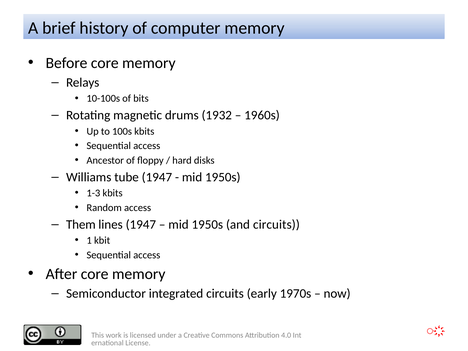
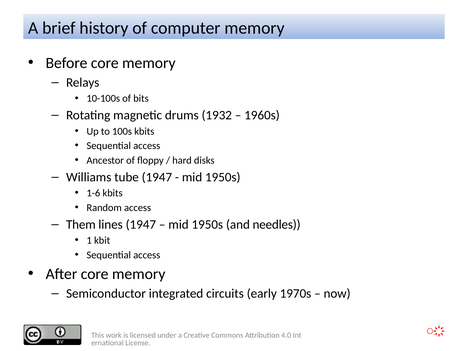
1-3: 1-3 -> 1-6 (93, 193)
and circuits: circuits -> needles (277, 224)
